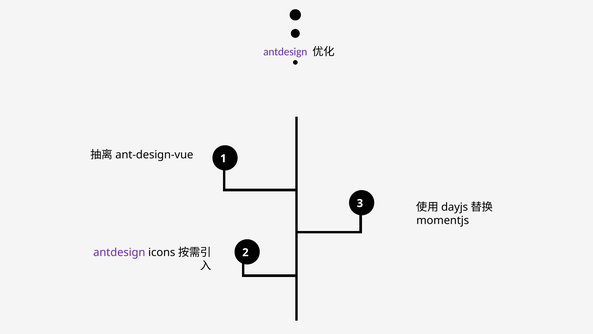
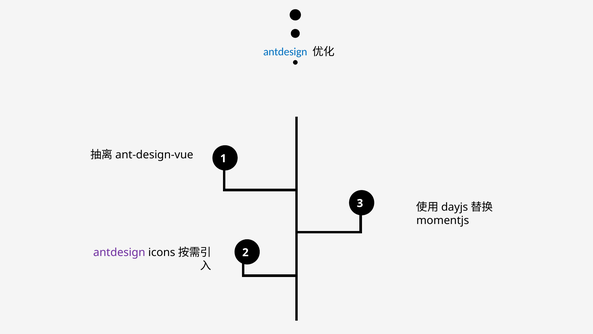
antdesign colour: purple -> blue (285, 52)
